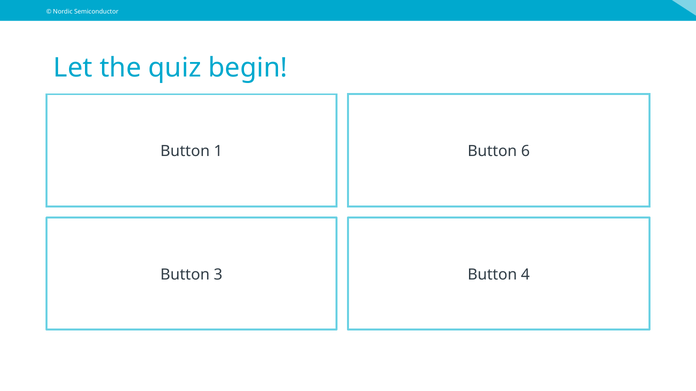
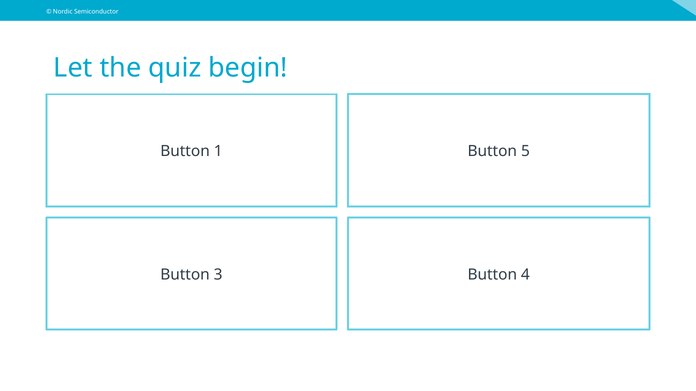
6: 6 -> 5 (525, 151)
